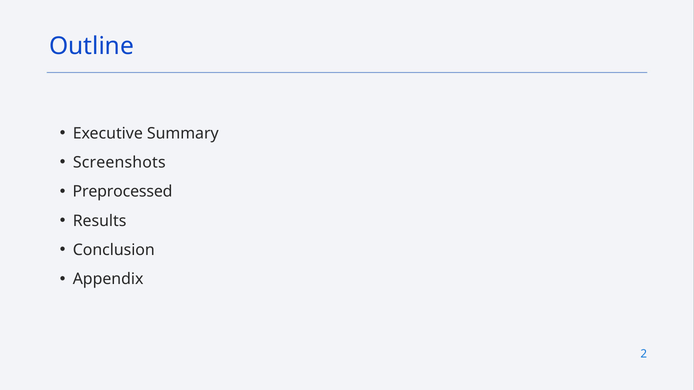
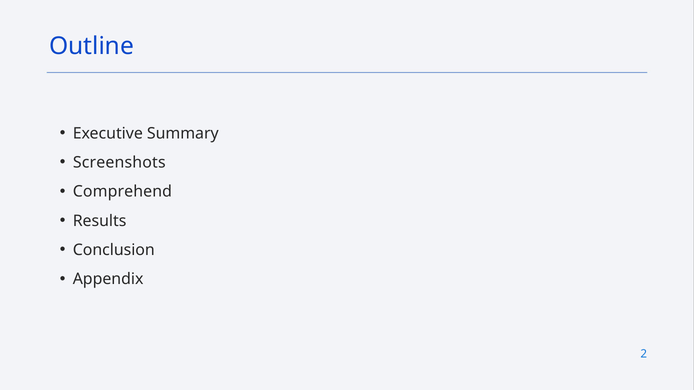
Preprocessed: Preprocessed -> Comprehend (122, 192)
